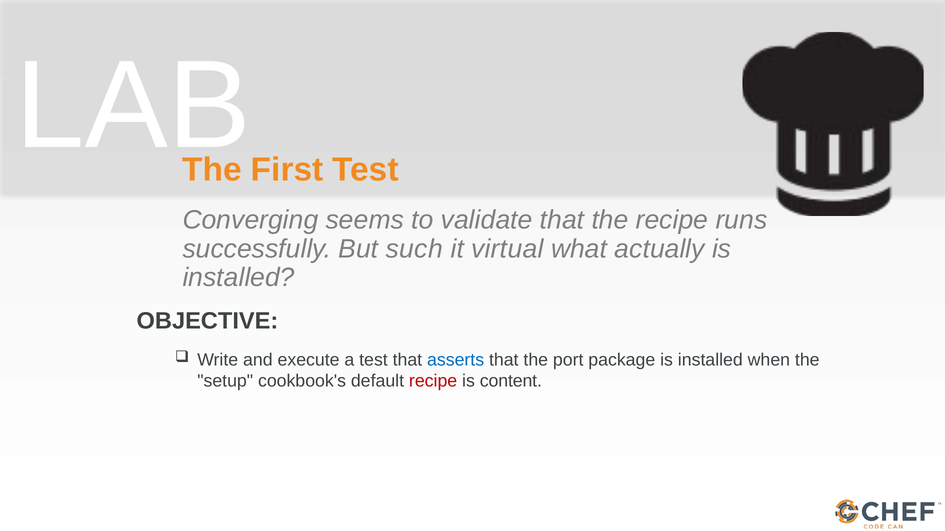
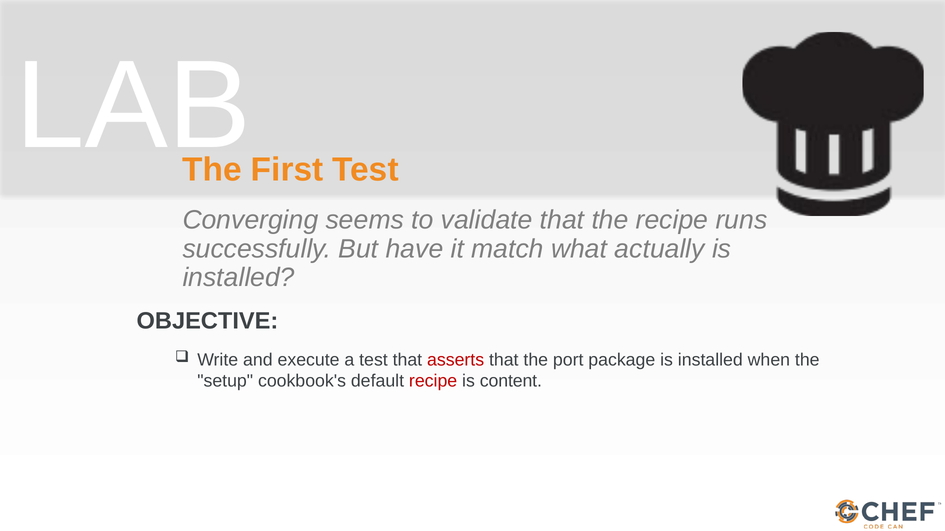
such: such -> have (414, 249)
virtual: virtual -> match (507, 249)
asserts colour: blue -> red (456, 360)
